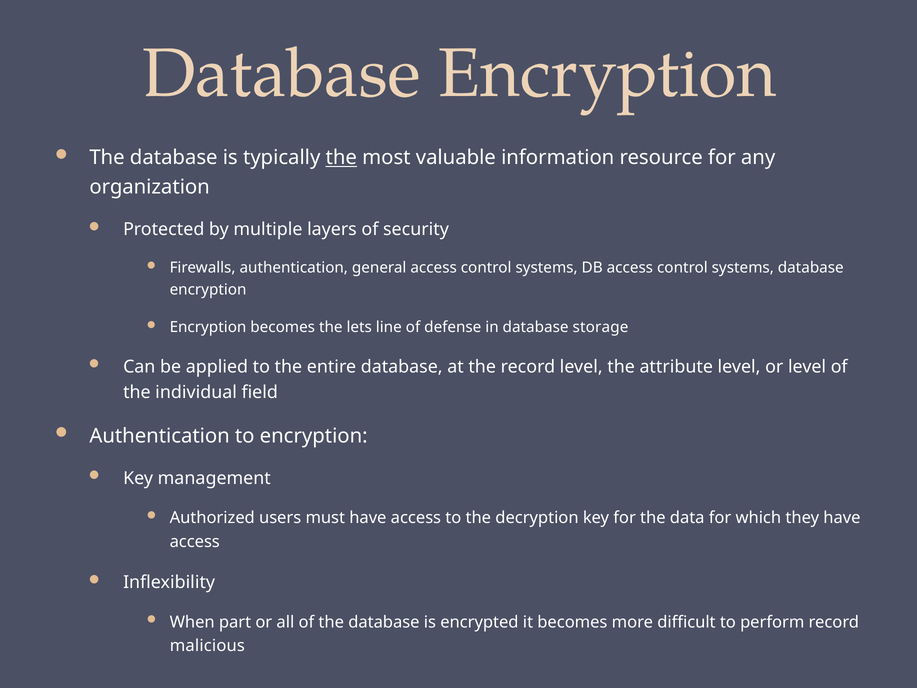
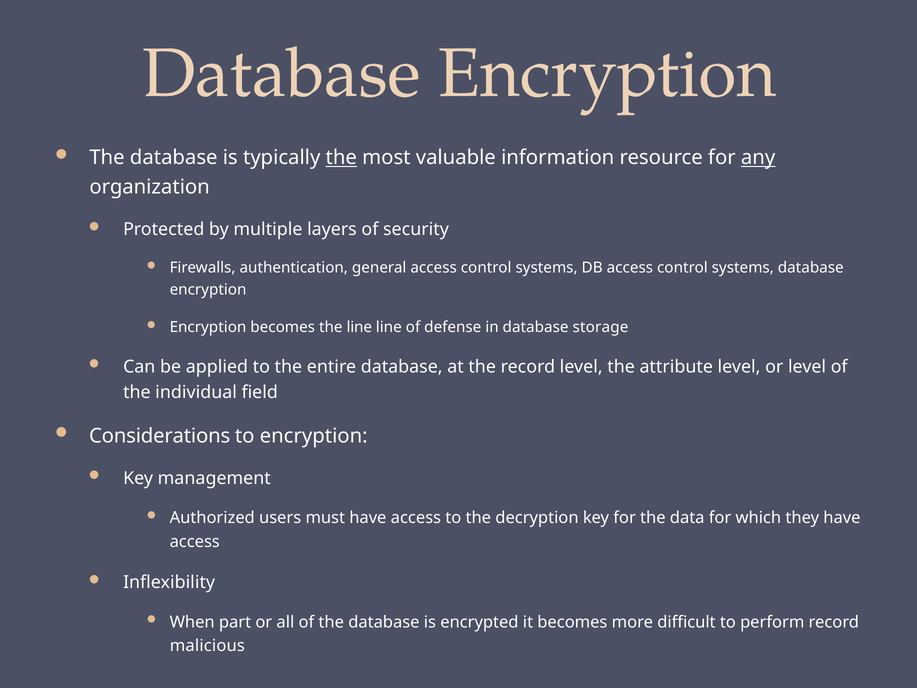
any underline: none -> present (758, 158)
the lets: lets -> line (359, 327)
Authentication: Authentication -> Considerations (160, 436)
